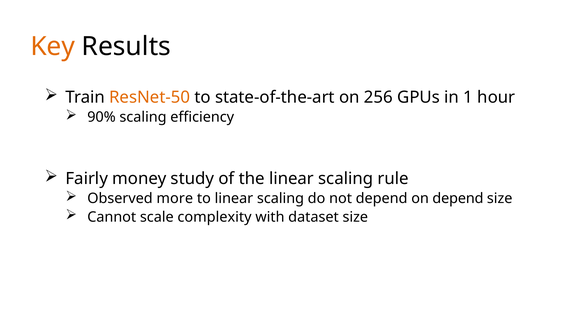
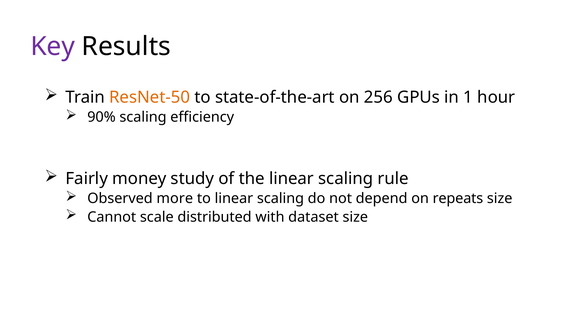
Key colour: orange -> purple (53, 46)
on depend: depend -> repeats (458, 199)
complexity: complexity -> distributed (215, 217)
